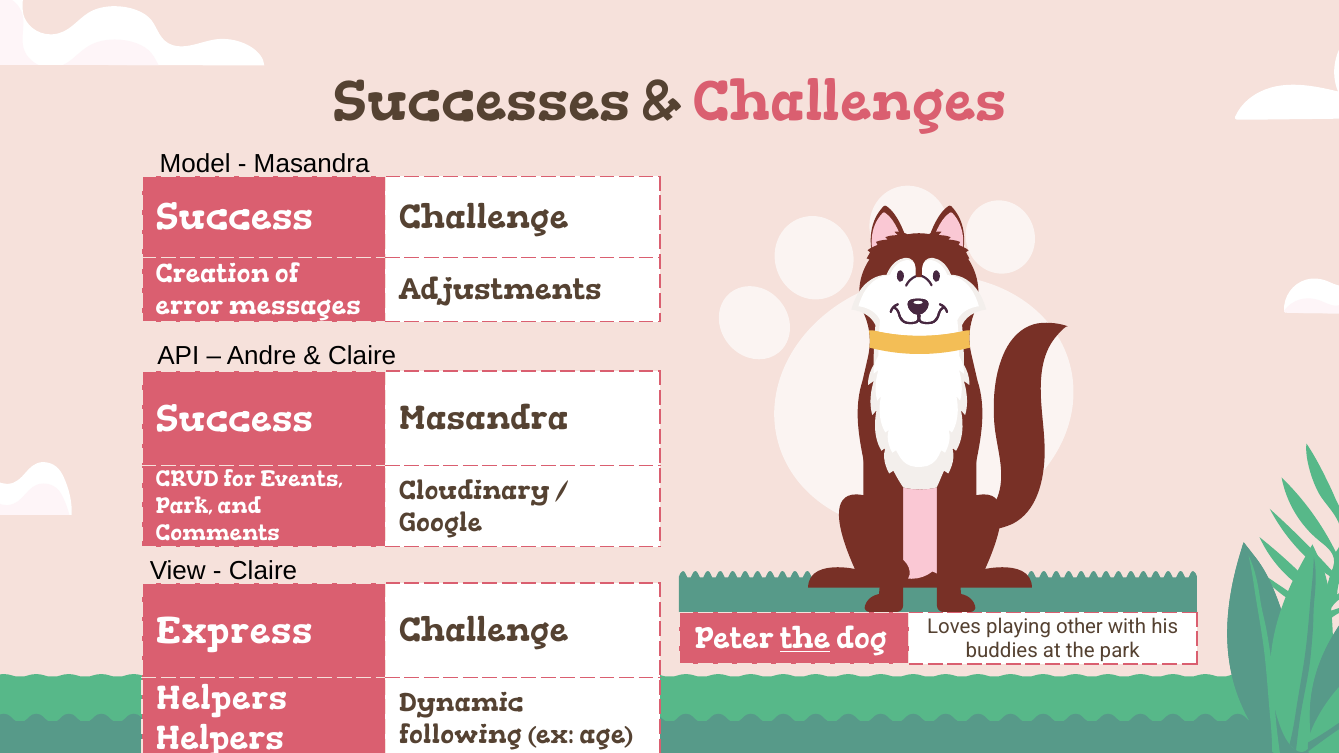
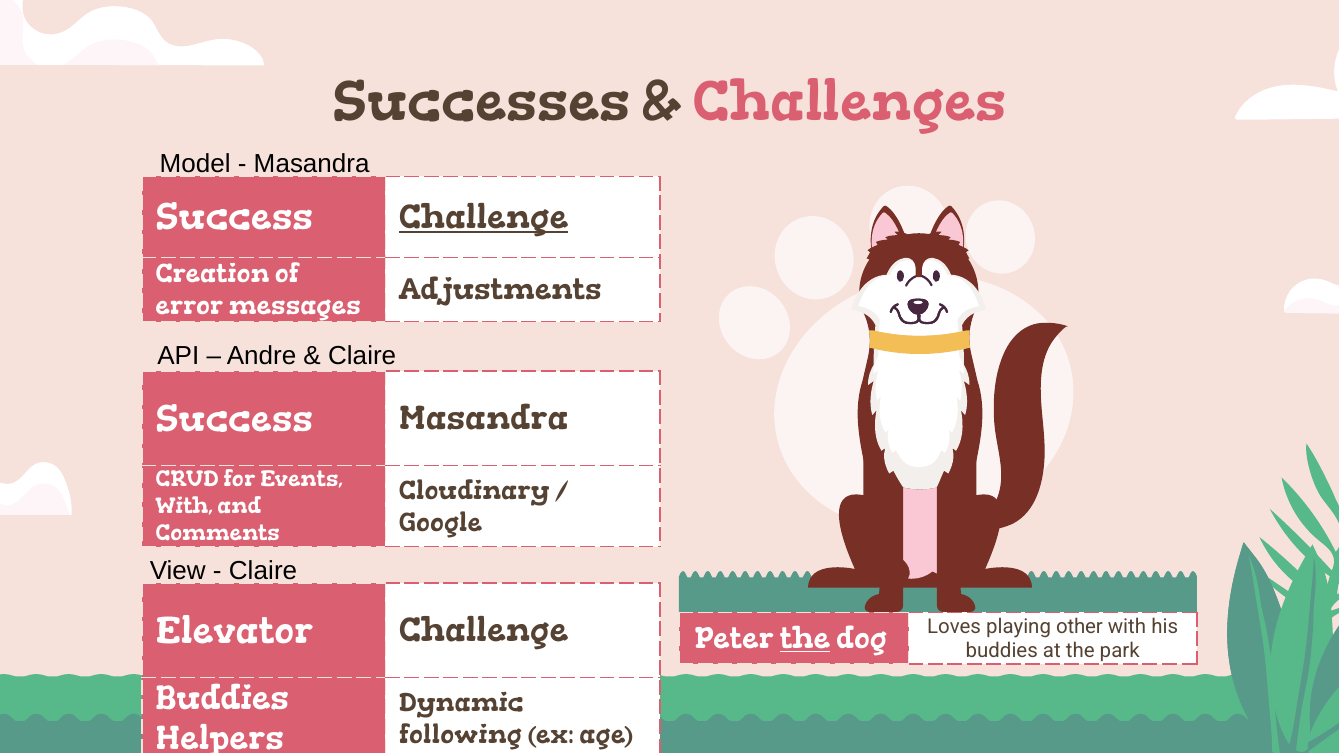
Challenge underline: none -> present (484, 217)
Park: Park -> With (184, 507)
Express: Express -> Elevator (234, 631)
Helpers: Helpers -> Buddies (222, 699)
